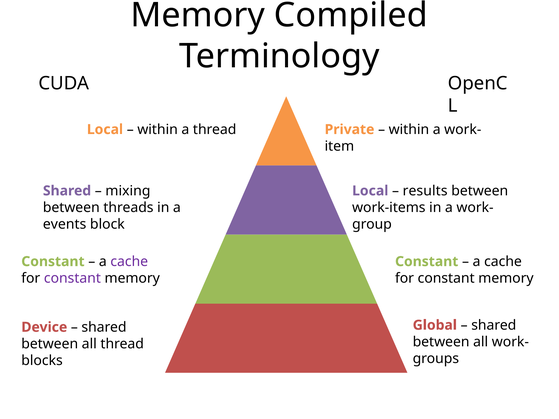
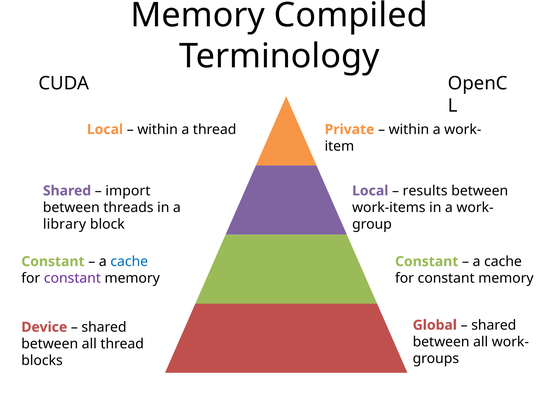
mixing: mixing -> import (128, 191)
events: events -> library (65, 224)
cache colour: purple -> blue (129, 262)
